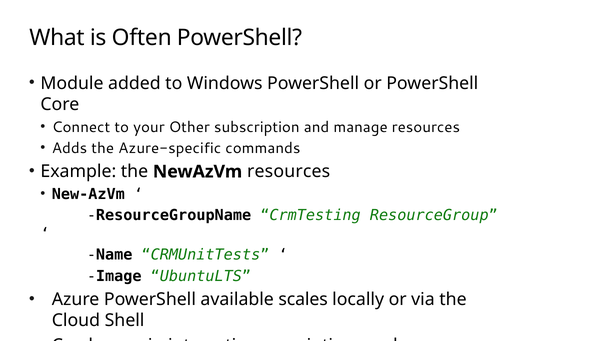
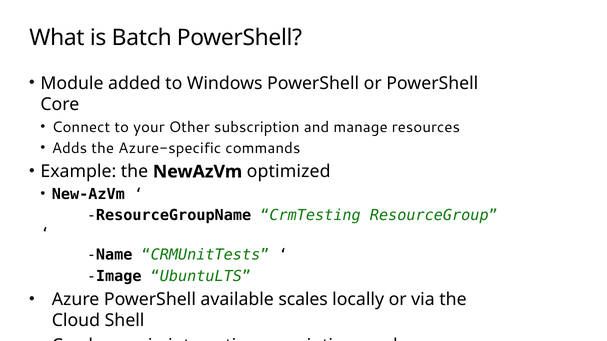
Often: Often -> Batch (142, 38)
NewAzVm resources: resources -> optimized (289, 172)
